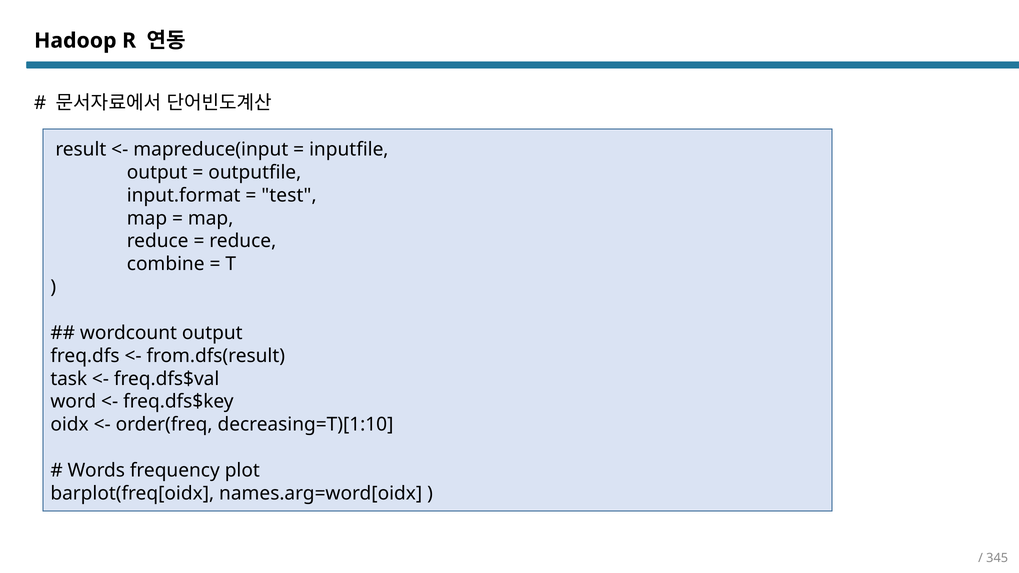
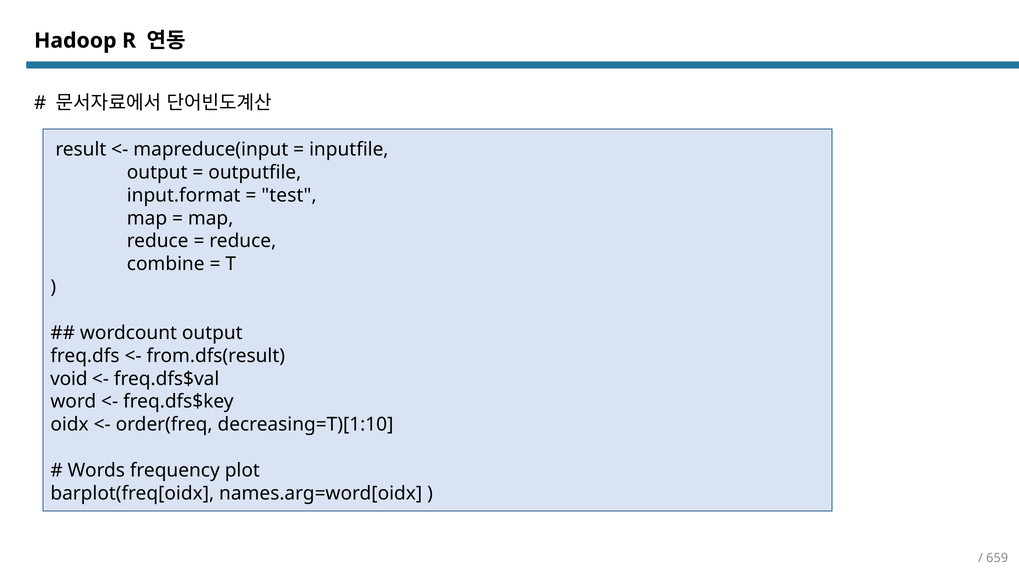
task: task -> void (69, 379)
345: 345 -> 659 (997, 558)
